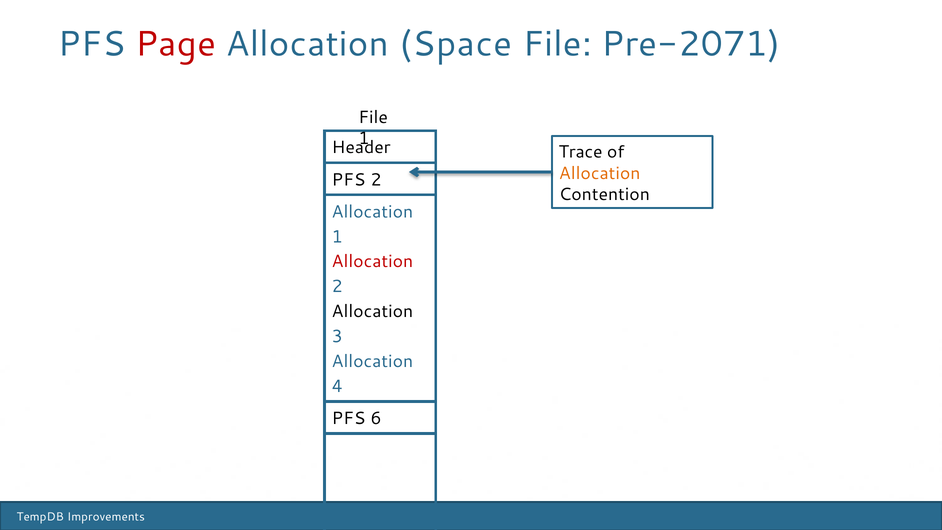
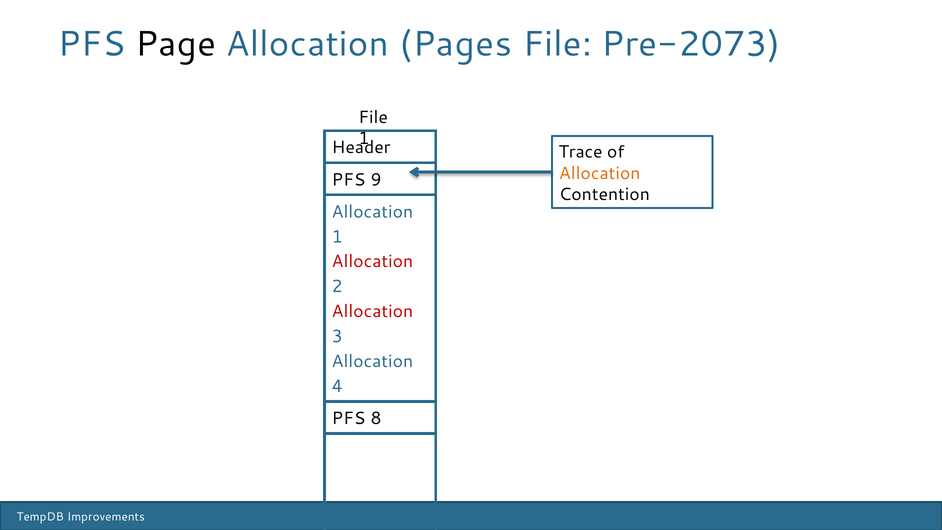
Page colour: red -> black (176, 44)
Space: Space -> Pages (456, 44)
Pre-2071: Pre-2071 -> Pre-2073 (691, 44)
PFS 2: 2 -> 9 (376, 180)
Allocation colour: black -> red (372, 311)
6: 6 -> 8 (376, 418)
